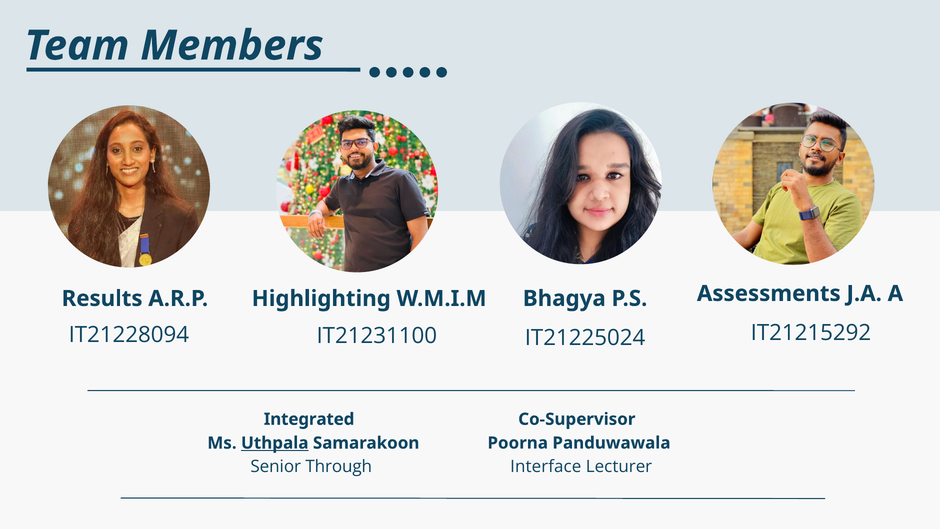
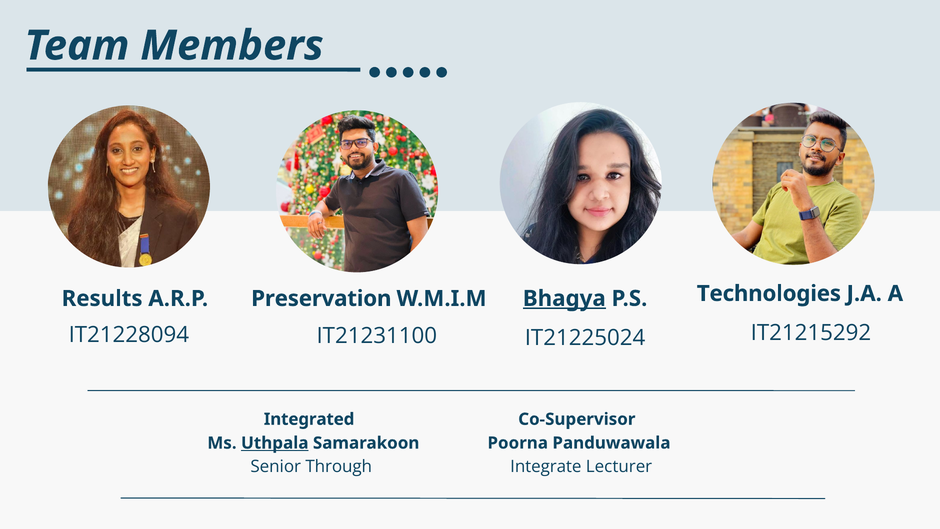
Assessments: Assessments -> Technologies (769, 293)
Bhagya underline: none -> present (564, 298)
Highlighting: Highlighting -> Preservation (321, 298)
Interface: Interface -> Integrate (546, 467)
